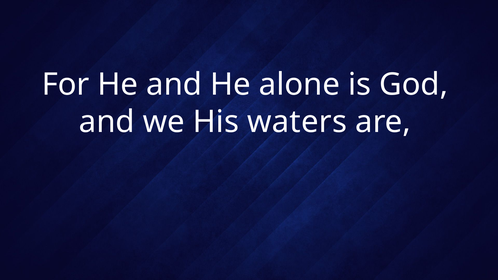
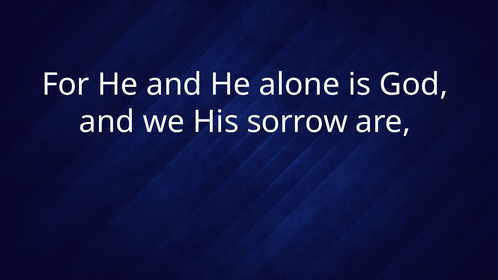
waters: waters -> sorrow (297, 122)
